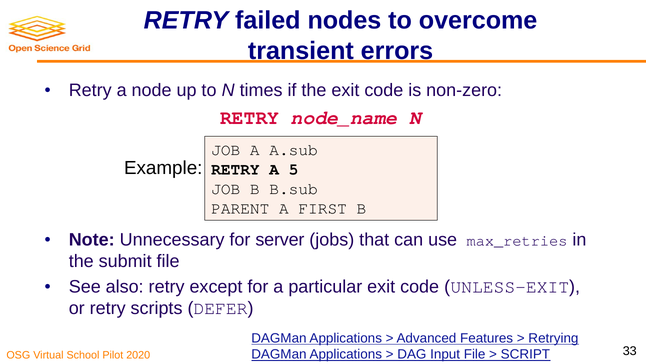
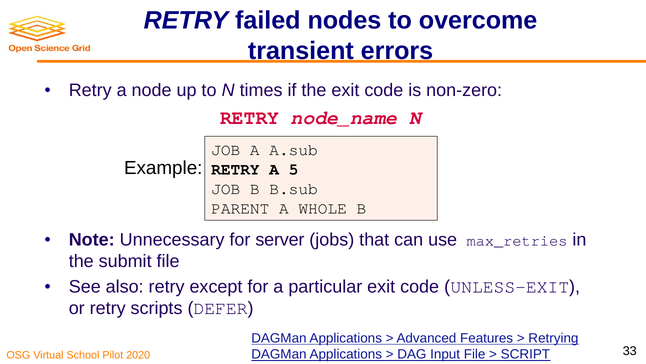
FIRST: FIRST -> WHOLE (323, 208)
